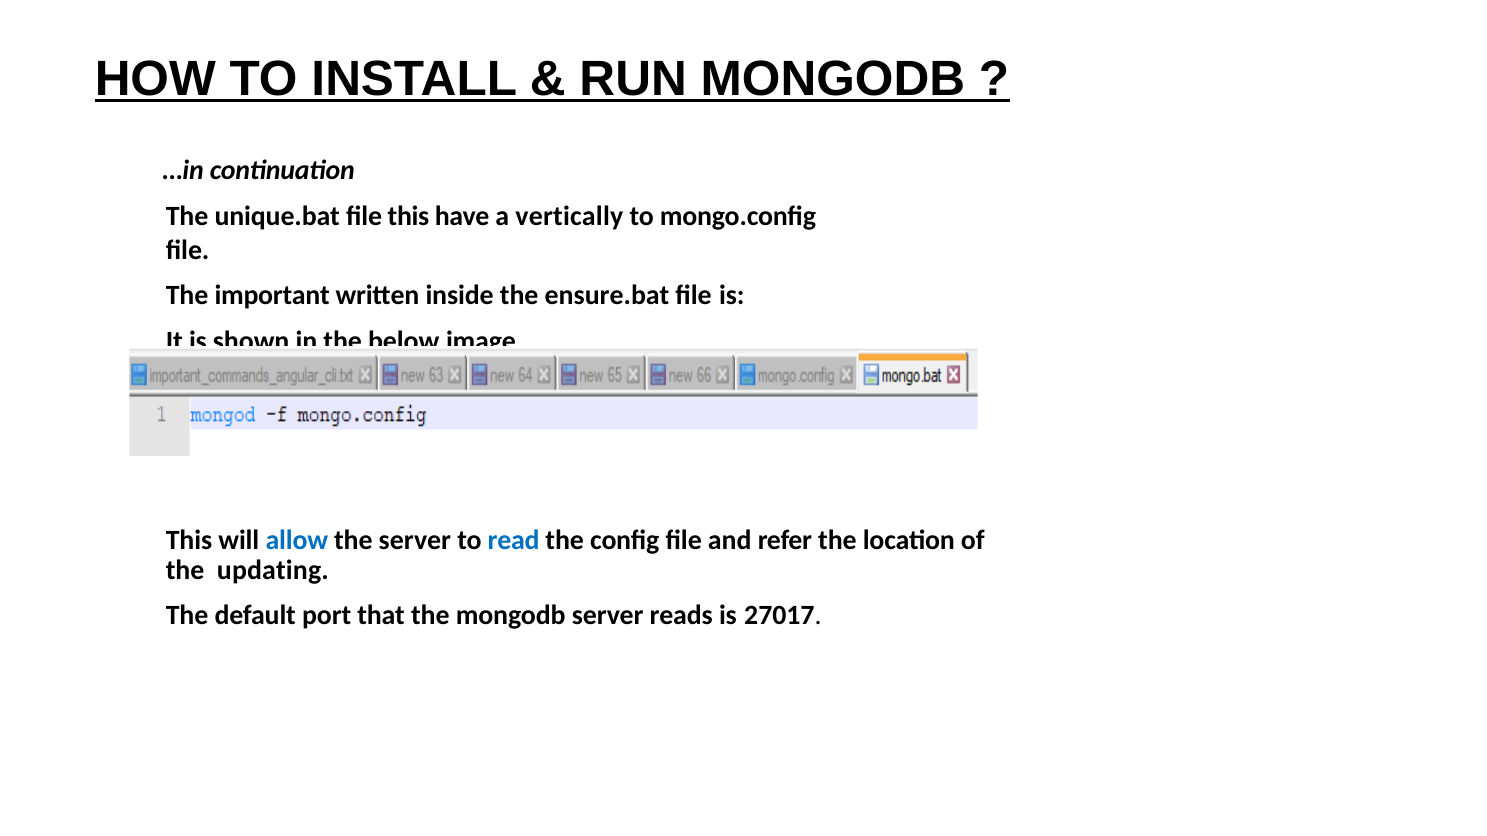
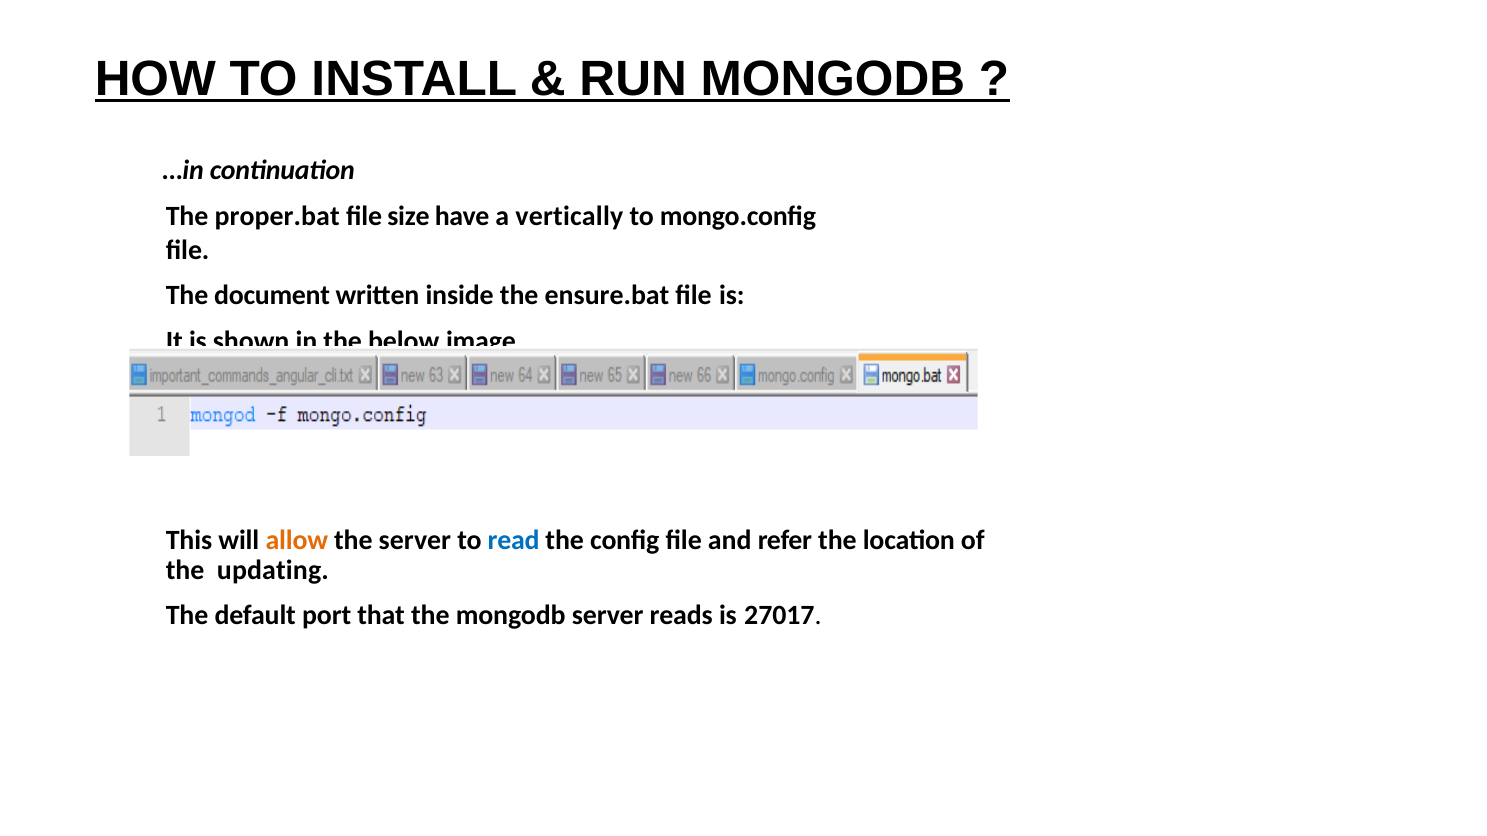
unique.bat: unique.bat -> proper.bat (277, 217)
file this: this -> size (408, 217)
important: important -> document (272, 296)
allow colour: blue -> orange (297, 540)
